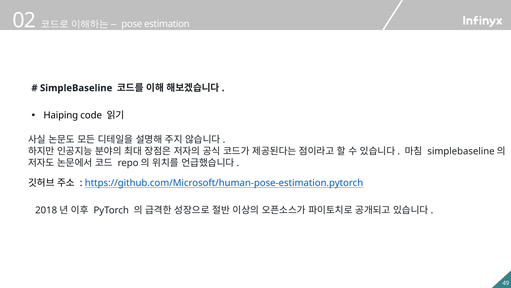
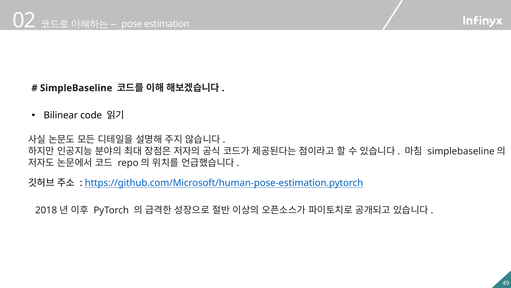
Haiping: Haiping -> Bilinear (61, 115)
